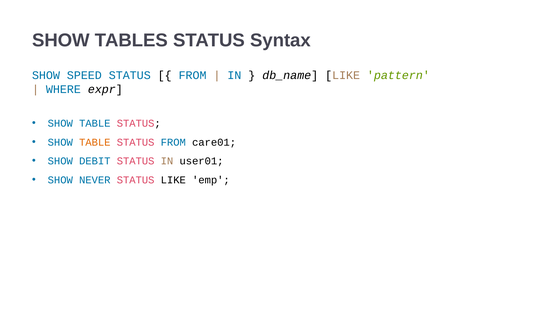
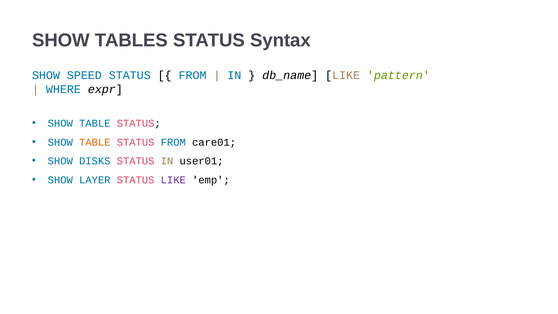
DEBIT: DEBIT -> DISKS (95, 161)
NEVER: NEVER -> LAYER (95, 180)
LIKE colour: black -> purple (173, 180)
